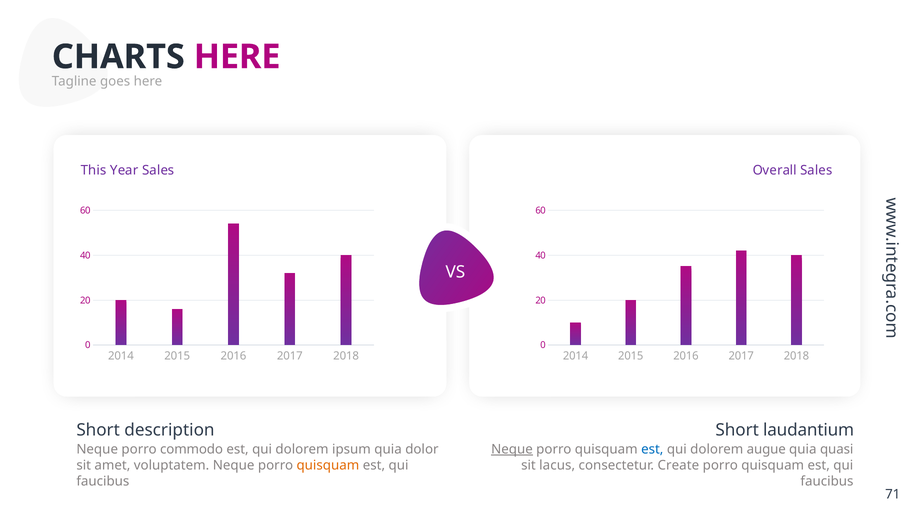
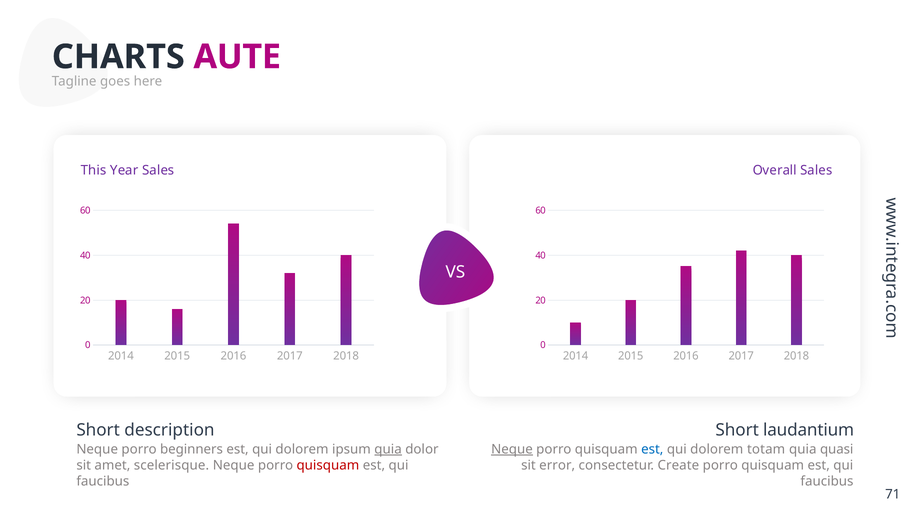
HERE: HERE -> AUTE (237, 57)
commodo: commodo -> beginners (191, 449)
quia underline: none -> present (388, 449)
augue: augue -> totam (766, 449)
voluptatem: voluptatem -> scelerisque (171, 465)
quisquam colour: orange -> red (328, 465)
lacus: lacus -> error (557, 465)
